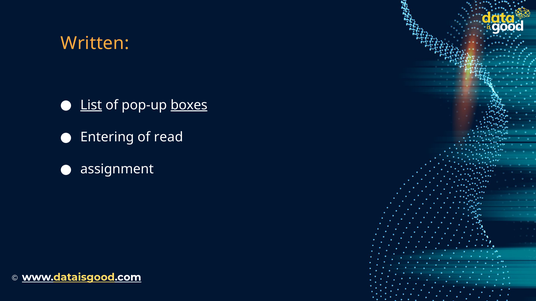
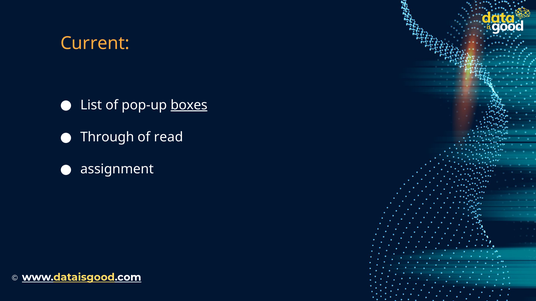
Written: Written -> Current (95, 43)
List underline: present -> none (91, 105)
Entering: Entering -> Through (107, 137)
